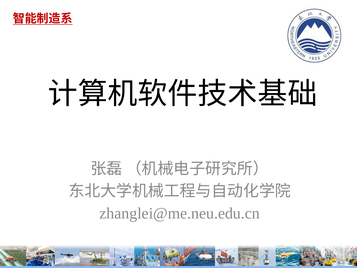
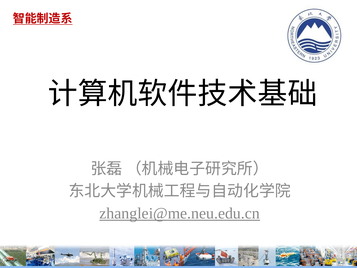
zhanglei@me.neu.edu.cn underline: none -> present (180, 213)
